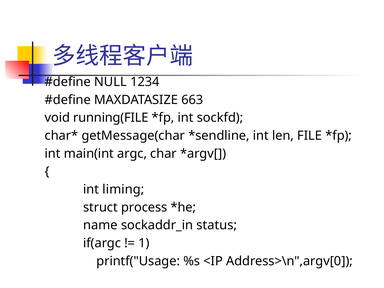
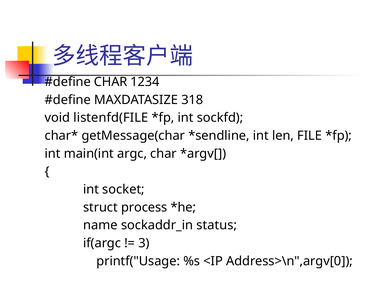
NULL: NULL -> CHAR (111, 82)
663: 663 -> 318 (192, 100)
running(FILE: running(FILE -> listenfd(FILE (111, 118)
liming: liming -> socket (123, 189)
1: 1 -> 3 (144, 243)
